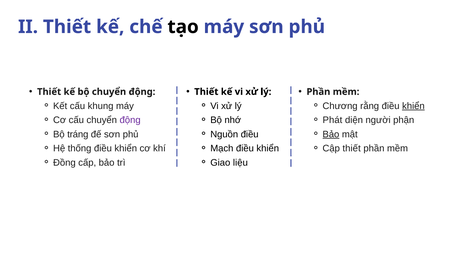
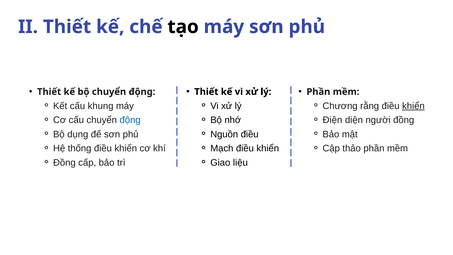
động colour: purple -> blue (130, 120)
Phát: Phát -> Điện (332, 120)
người phận: phận -> đồng (404, 120)
tráng: tráng -> dụng (78, 134)
Bảo underline: present -> none (331, 134)
Cập thiết: thiết -> thảo (352, 148)
